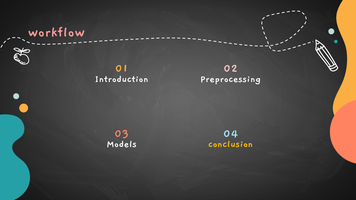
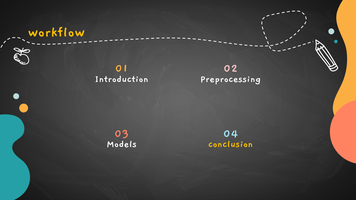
workflow colour: pink -> yellow (56, 31)
